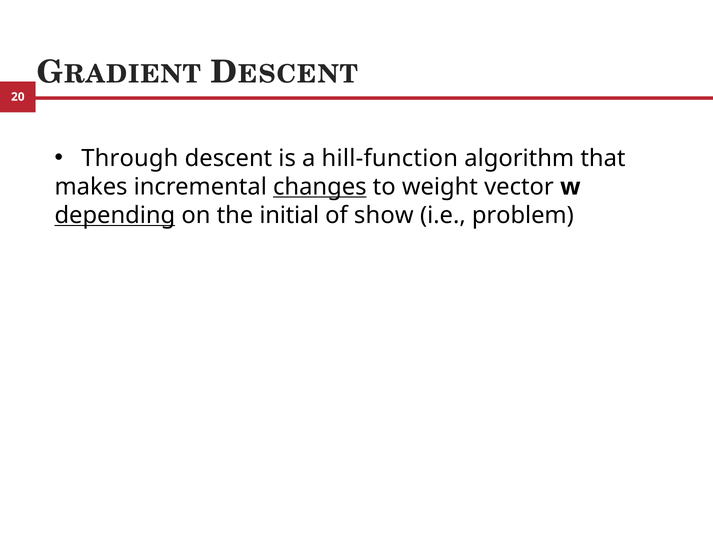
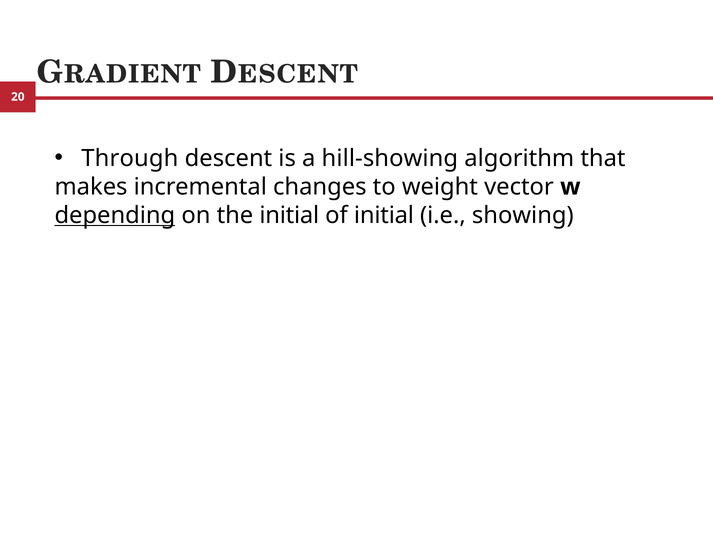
hill-function: hill-function -> hill-showing (390, 158)
changes underline: present -> none (320, 187)
of show: show -> initial (384, 215)
problem: problem -> showing (523, 215)
